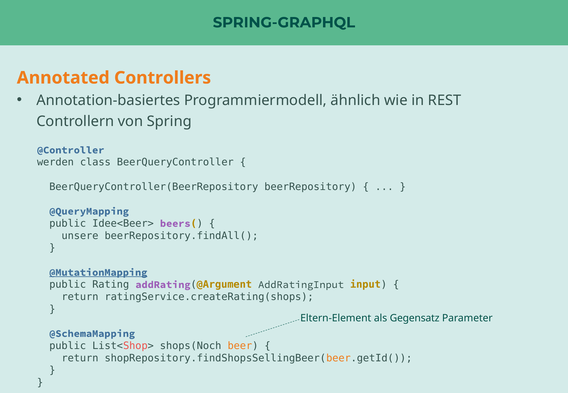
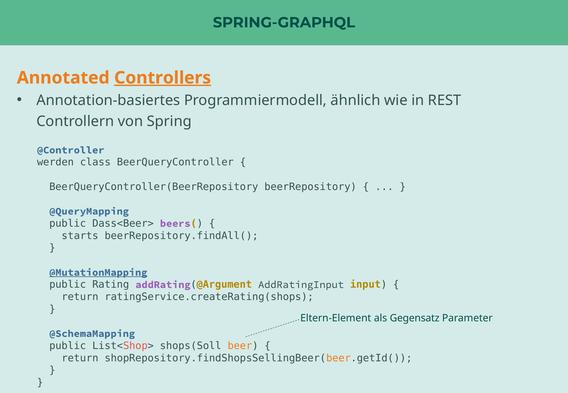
Controllers underline: none -> present (163, 78)
Idee<Beer>: Idee<Beer> -> Dass<Beer> (123, 224)
unsere: unsere -> starts (80, 236)
shops(Noch: shops(Noch -> shops(Soll (191, 346)
